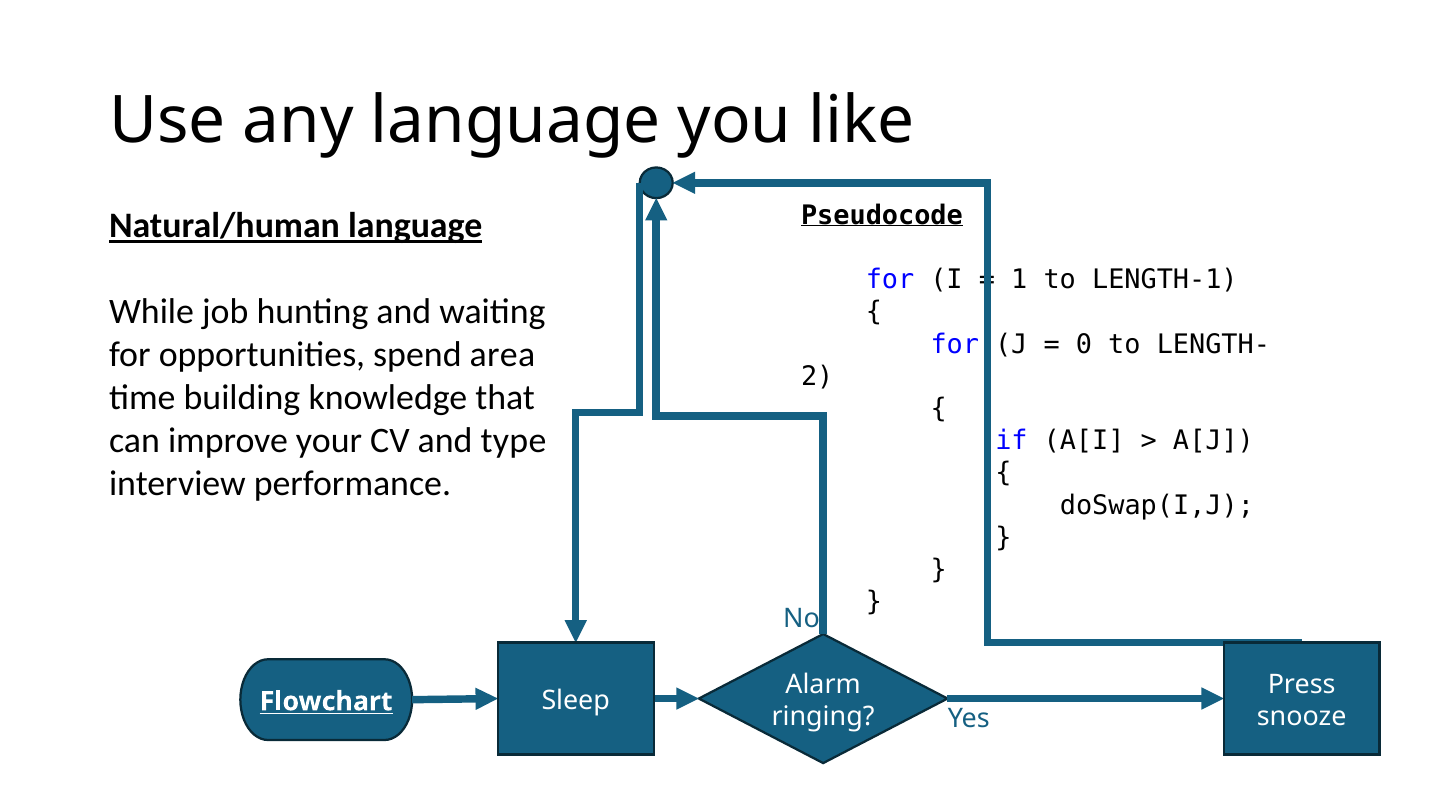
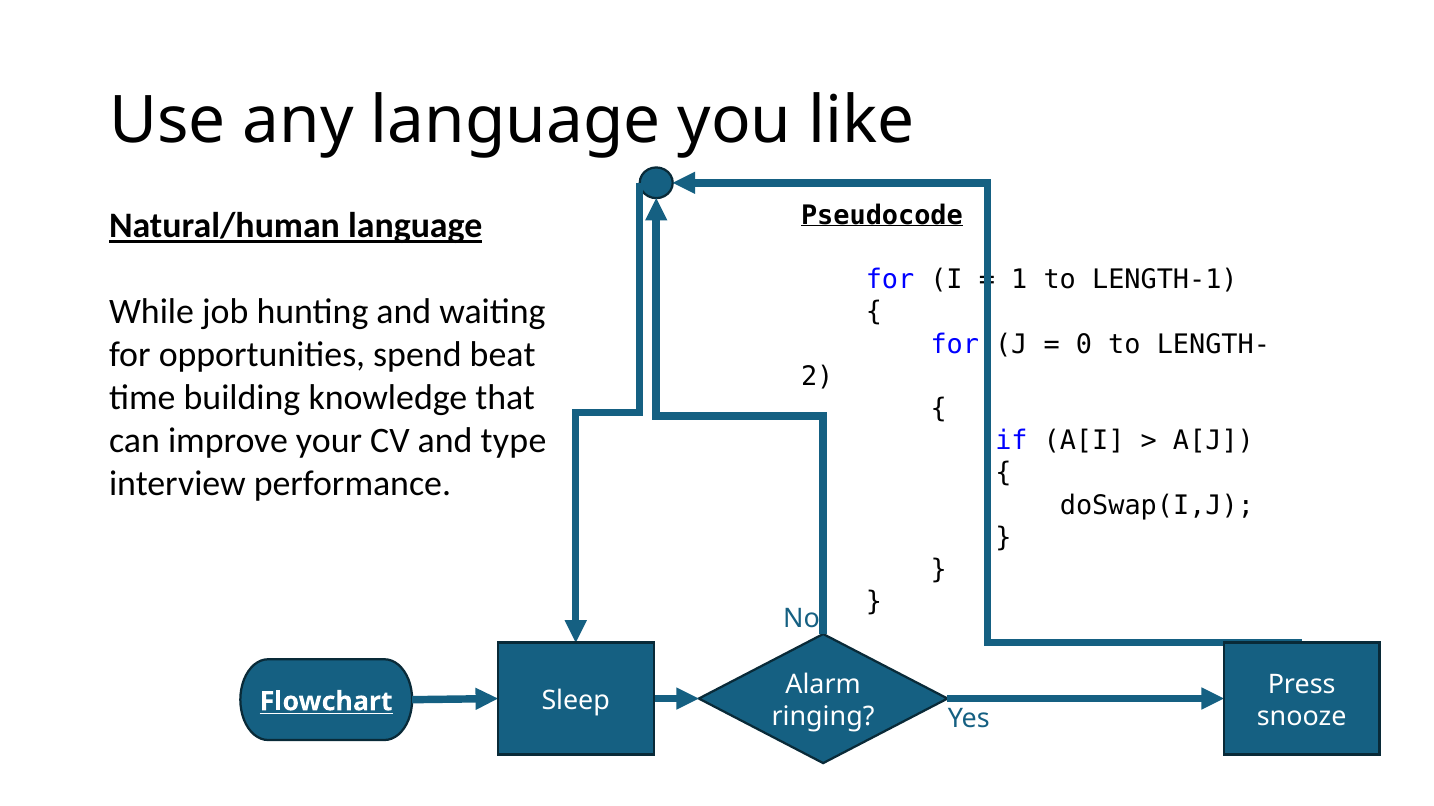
area: area -> beat (503, 355)
